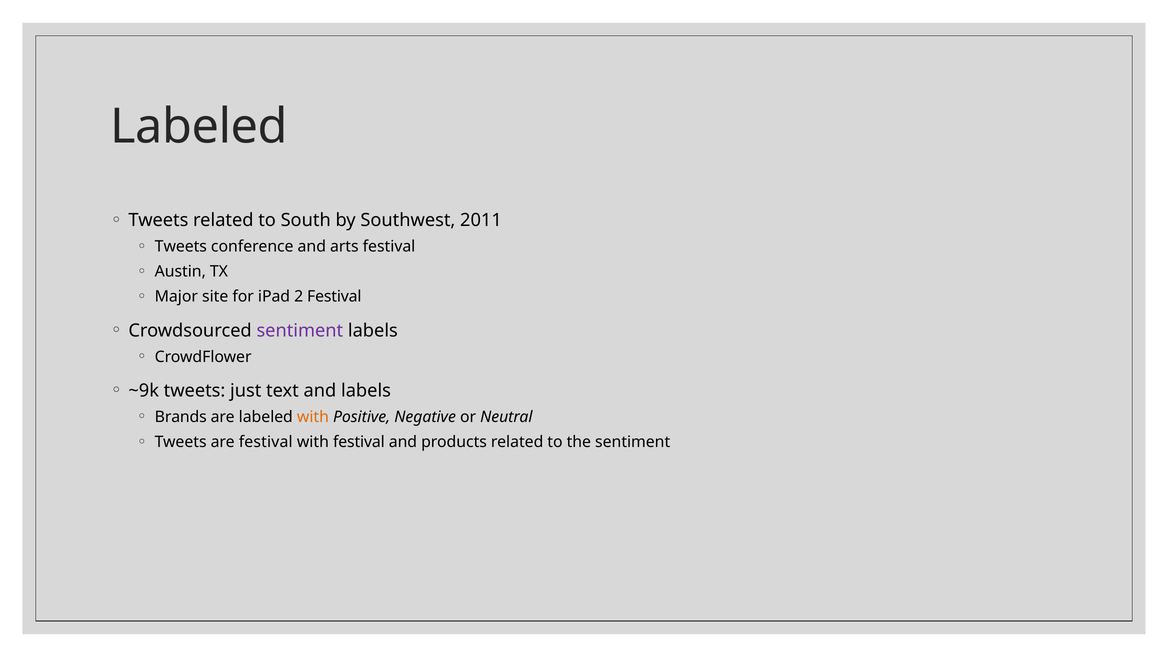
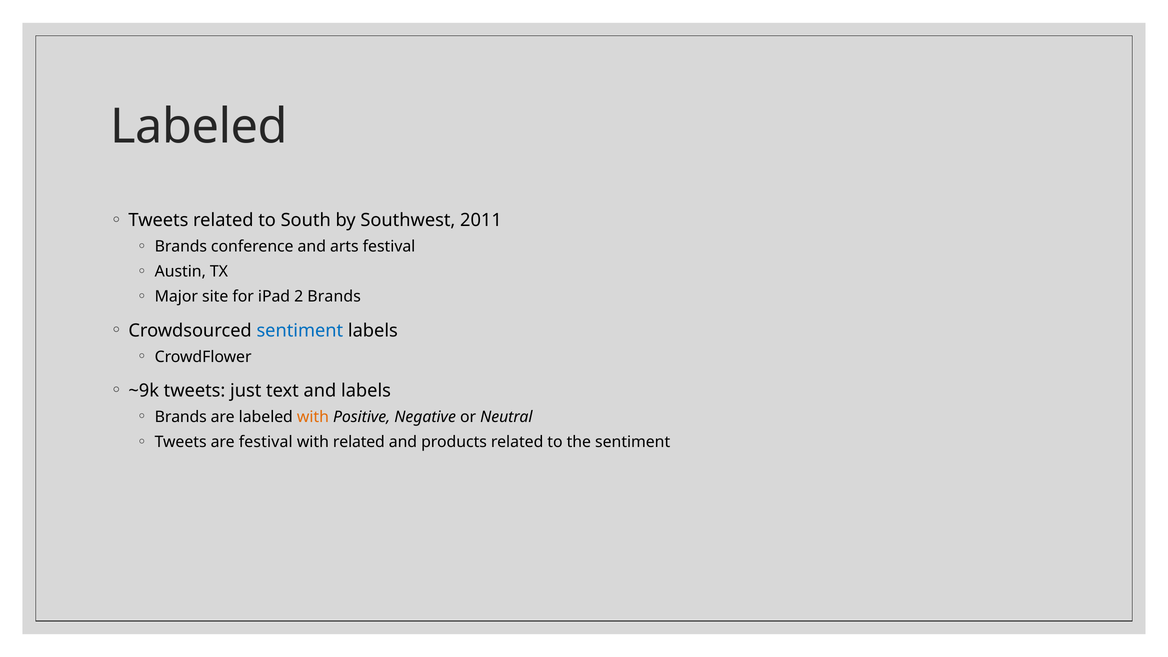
Tweets: Tweets -> Brands (181, 247)
2 Festival: Festival -> Brands (334, 297)
sentiment colour: purple -> blue (300, 331)
with festival: festival -> related (359, 442)
